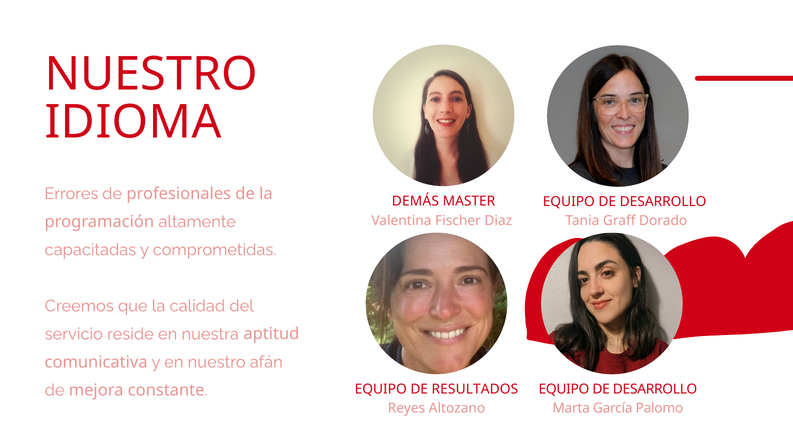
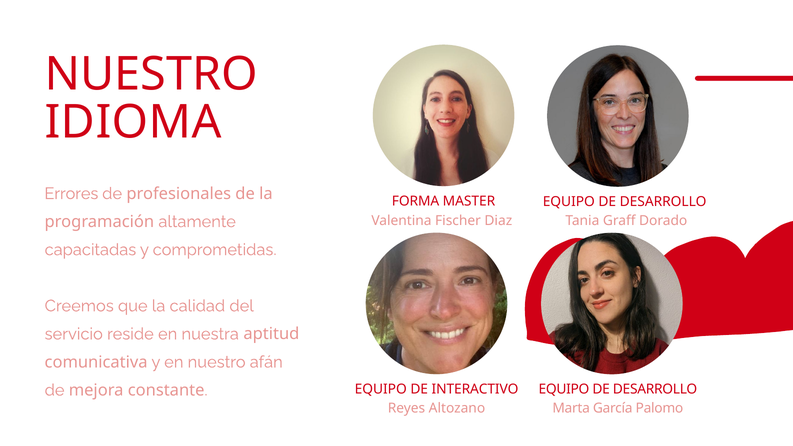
DEMÁS: DEMÁS -> FORMA (416, 201)
RESULTADOS: RESULTADOS -> INTERACTIVO (475, 389)
